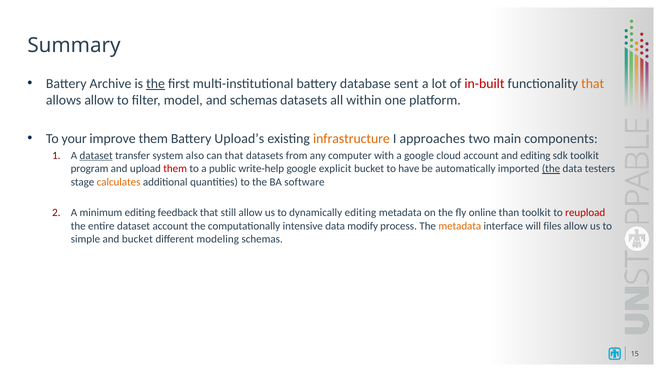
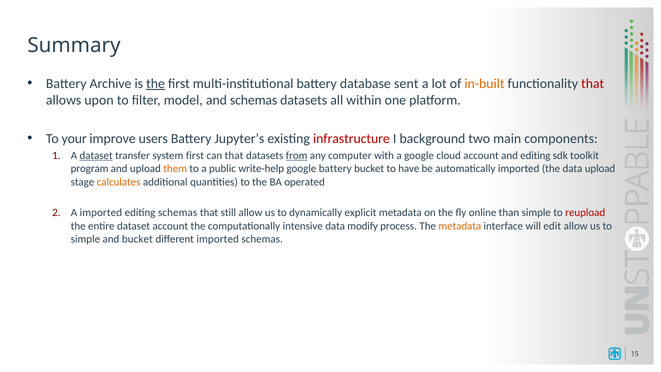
in-built colour: red -> orange (484, 83)
that colour: orange -> red (593, 83)
allows allow: allow -> upon (99, 100)
improve them: them -> users (153, 139)
Upload’s: Upload’s -> Jupyter’s (239, 139)
infrastructure colour: orange -> red (351, 139)
approaches: approaches -> background (432, 139)
system also: also -> first (195, 155)
from underline: none -> present (297, 155)
them colour: red -> orange (175, 169)
google explicit: explicit -> battery (335, 169)
the underline: present -> none (551, 169)
data testers: testers -> upload (600, 169)
software: software -> operated (305, 182)
A minimum: minimum -> imported (101, 213)
editing feedback: feedback -> schemas (178, 213)
dynamically editing: editing -> explicit (361, 213)
than toolkit: toolkit -> simple (536, 213)
files: files -> edit (552, 226)
different modeling: modeling -> imported (218, 239)
